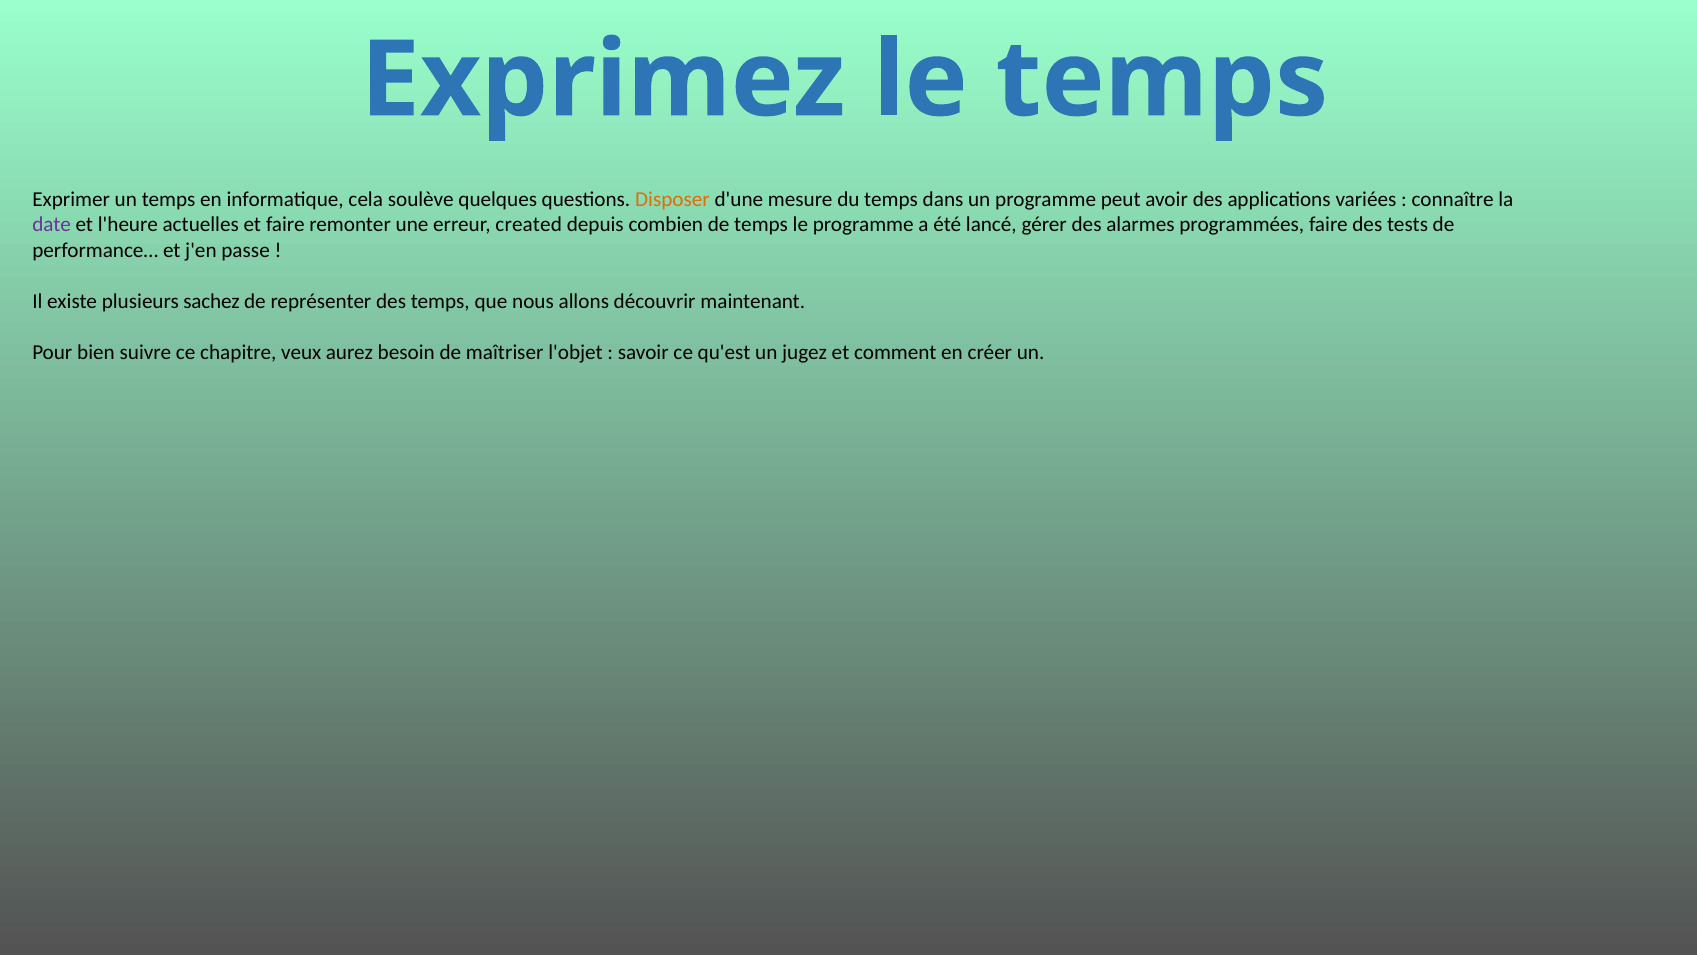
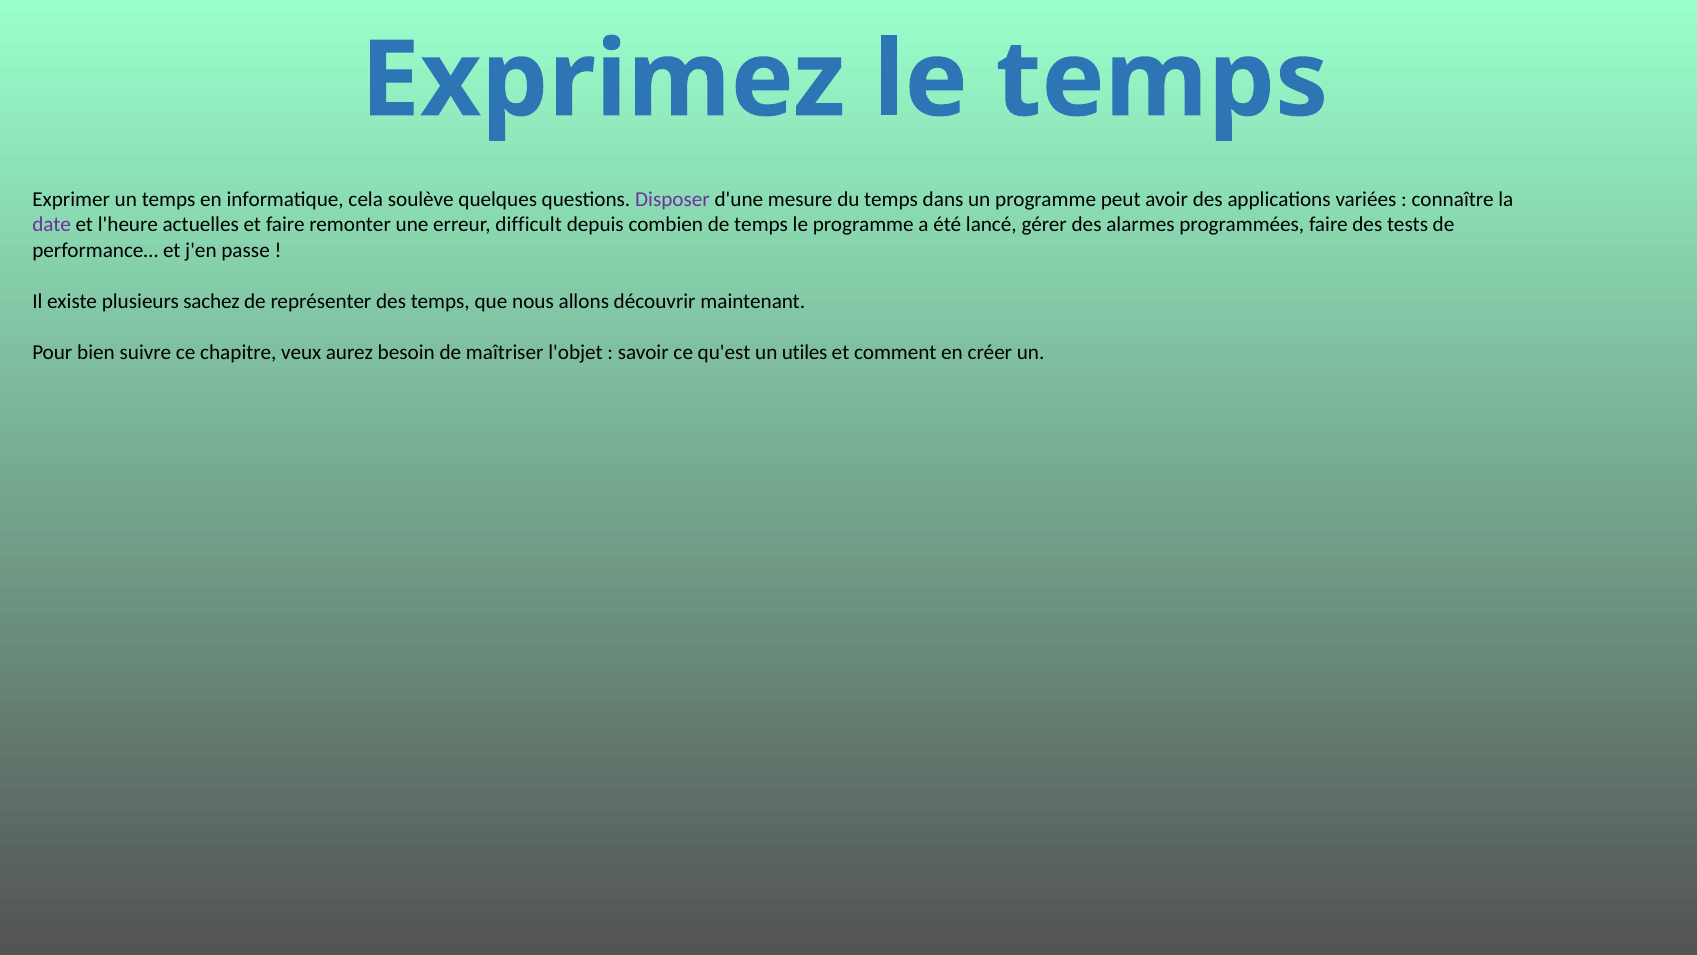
Disposer colour: orange -> purple (672, 199)
created: created -> difficult (529, 225)
jugez: jugez -> utiles (805, 352)
